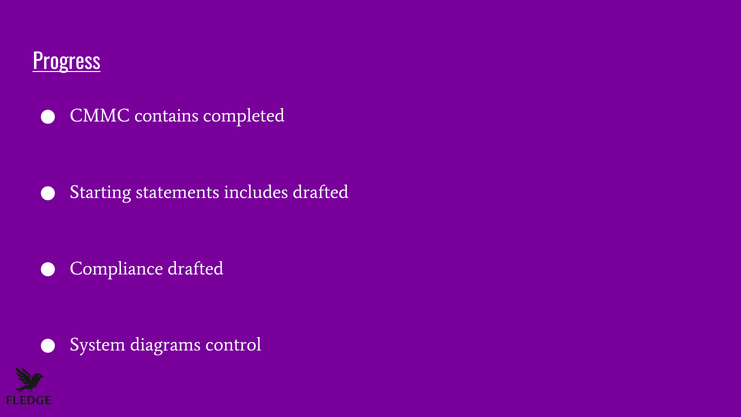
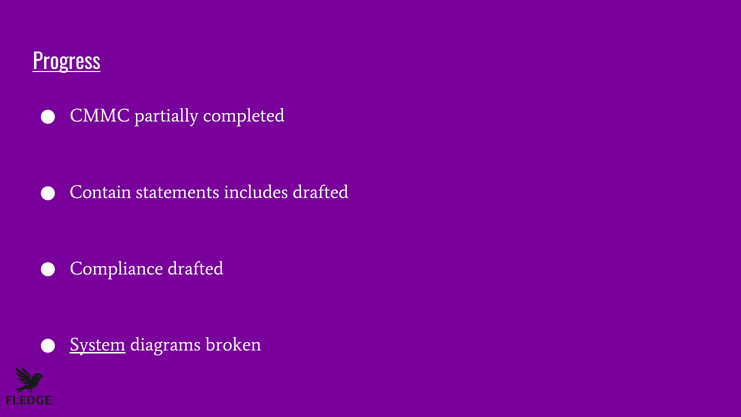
contains: contains -> partially (166, 116)
Starting: Starting -> Contain (100, 192)
System underline: none -> present (98, 345)
control: control -> broken (233, 345)
